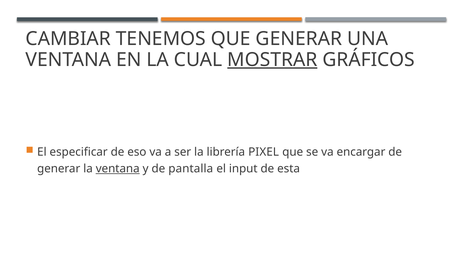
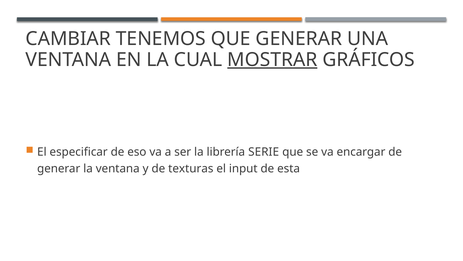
PIXEL: PIXEL -> SERIE (264, 152)
ventana underline: present -> none (118, 168)
pantalla: pantalla -> texturas (191, 168)
